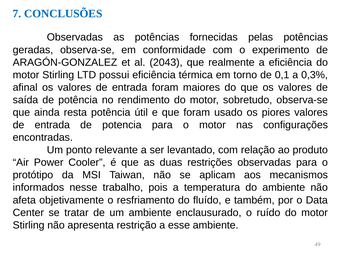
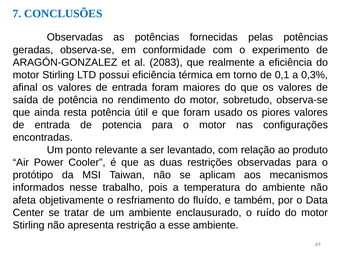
2043: 2043 -> 2083 (166, 62)
